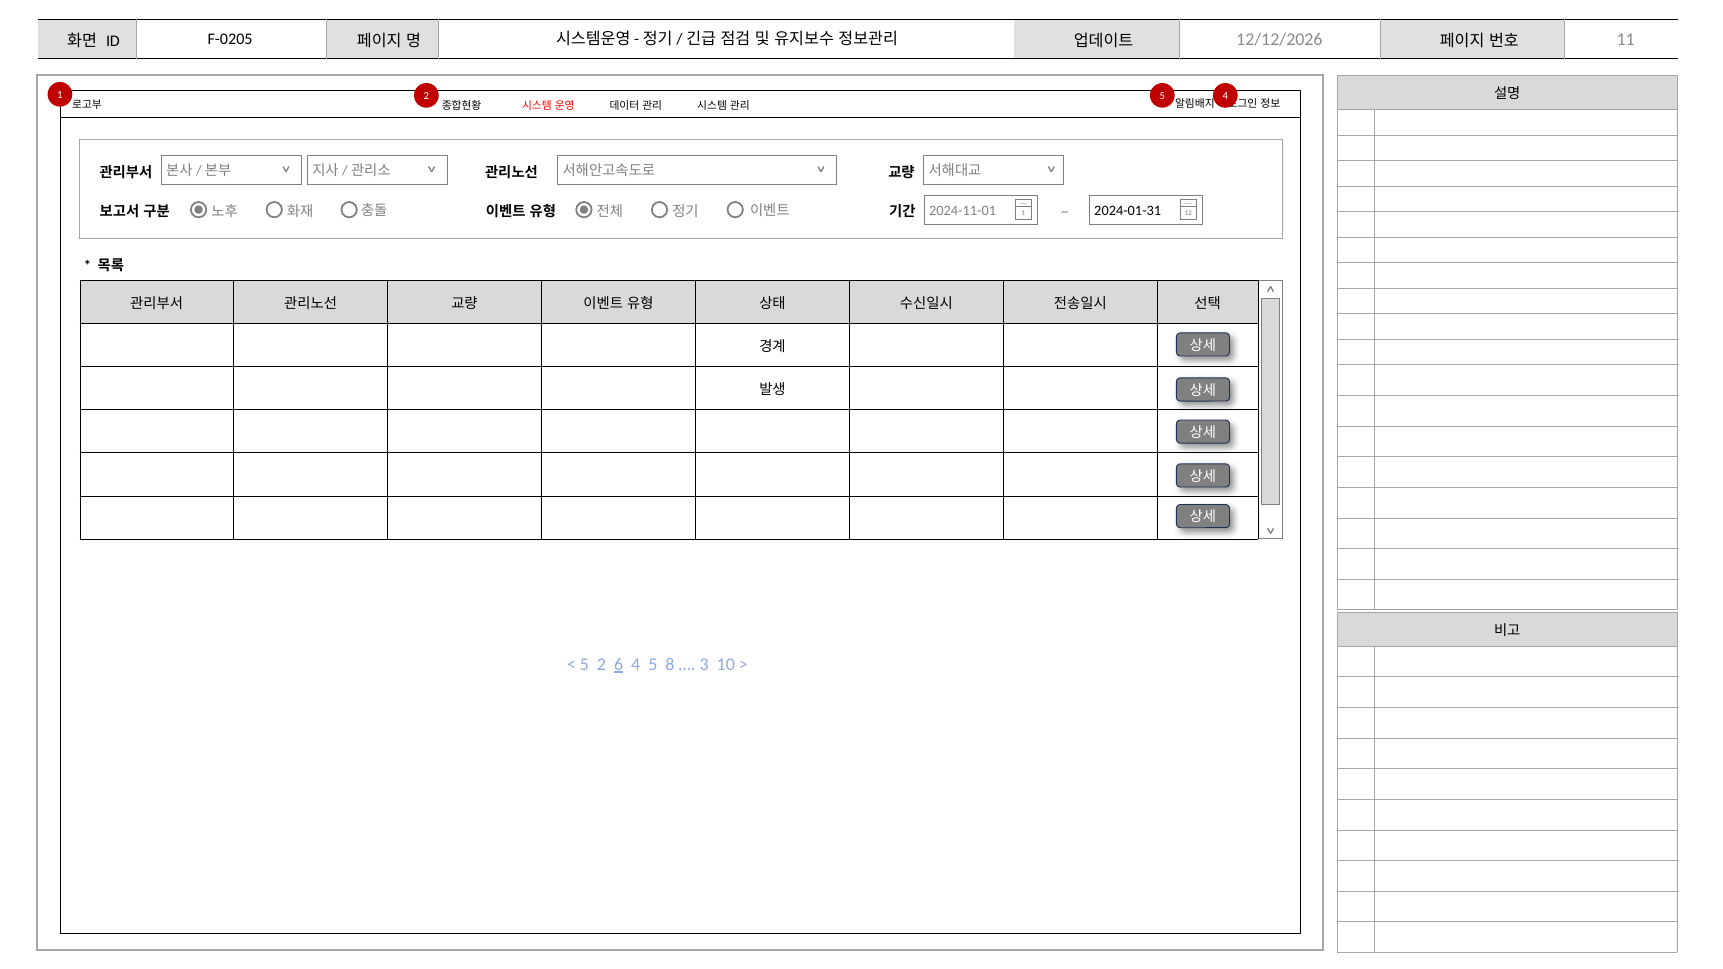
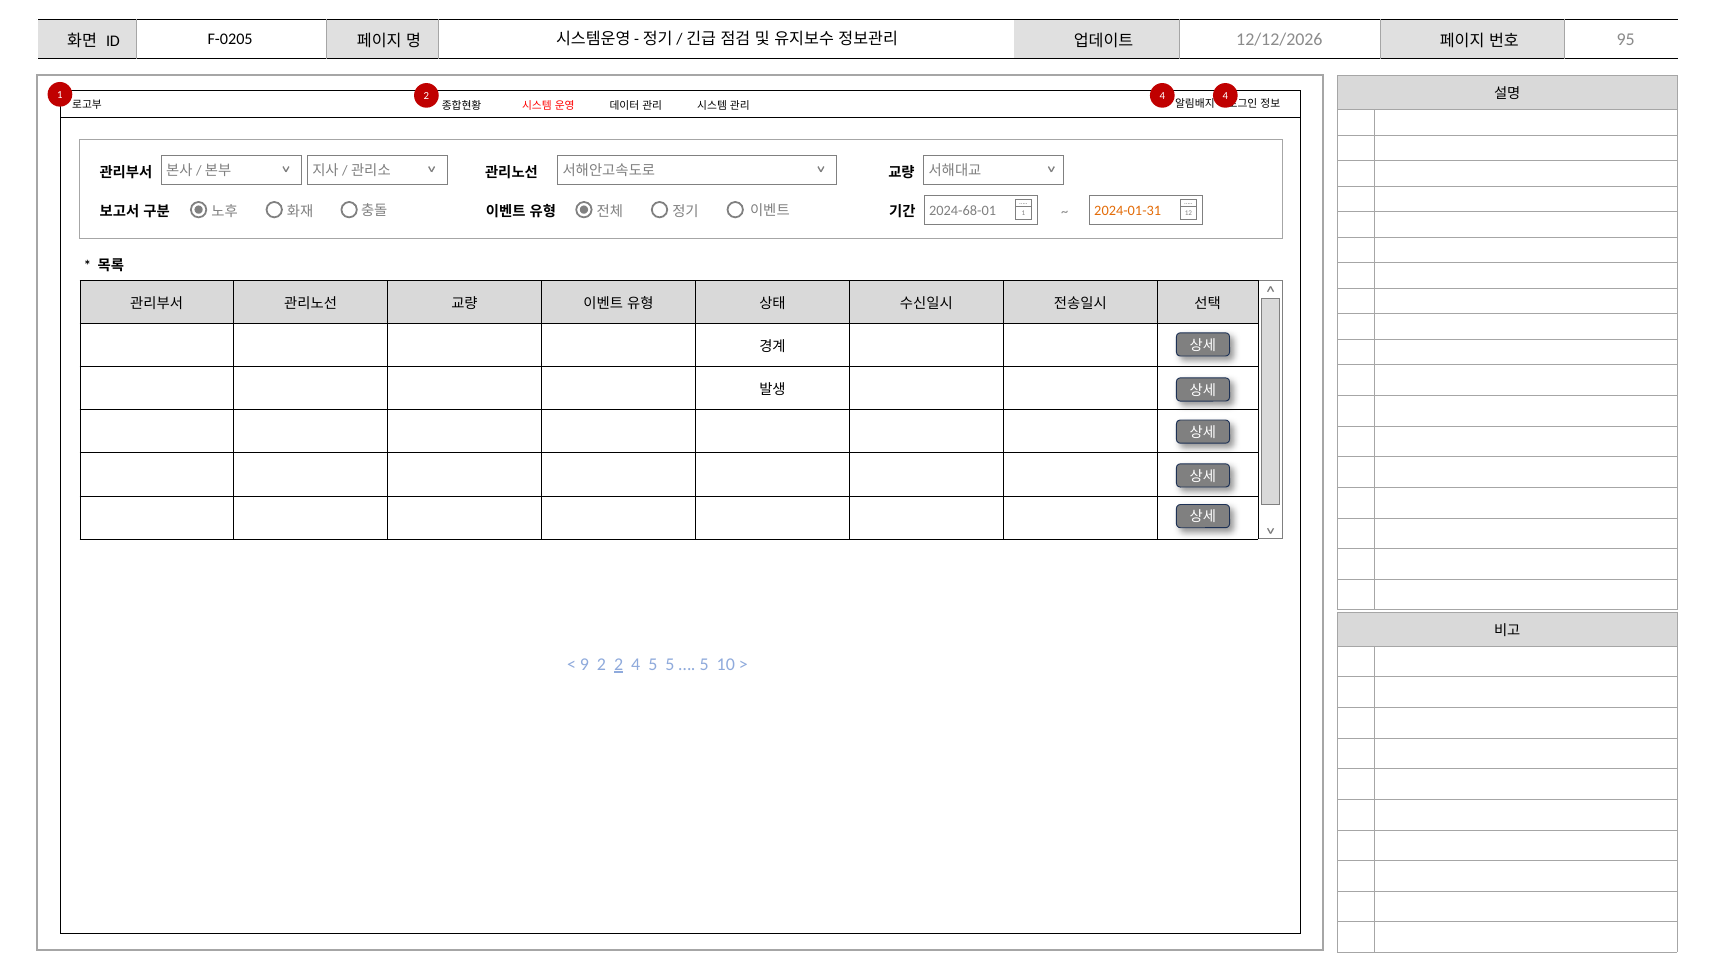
11: 11 -> 95 (1626, 40)
5: 5 -> 4 (1162, 96)
2024-01-31 colour: black -> orange (1128, 211)
2024-11-01: 2024-11-01 -> 2024-68-01 (963, 211)
5: 5 -> 9 (585, 664)
2 6: 6 -> 2 (619, 664)
5 8: 8 -> 5 (670, 664)
3: 3 -> 5 (704, 664)
